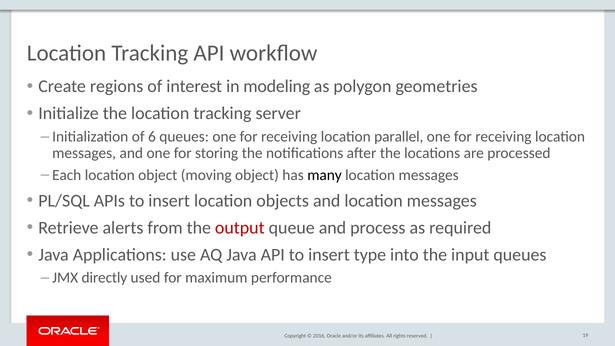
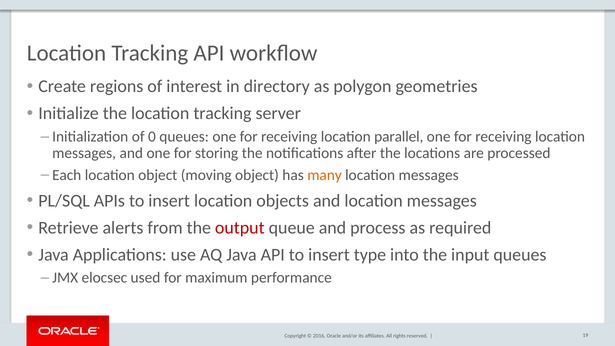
modeling: modeling -> directory (277, 86)
6: 6 -> 0 (152, 137)
many colour: black -> orange (325, 175)
directly: directly -> elocsec (104, 278)
